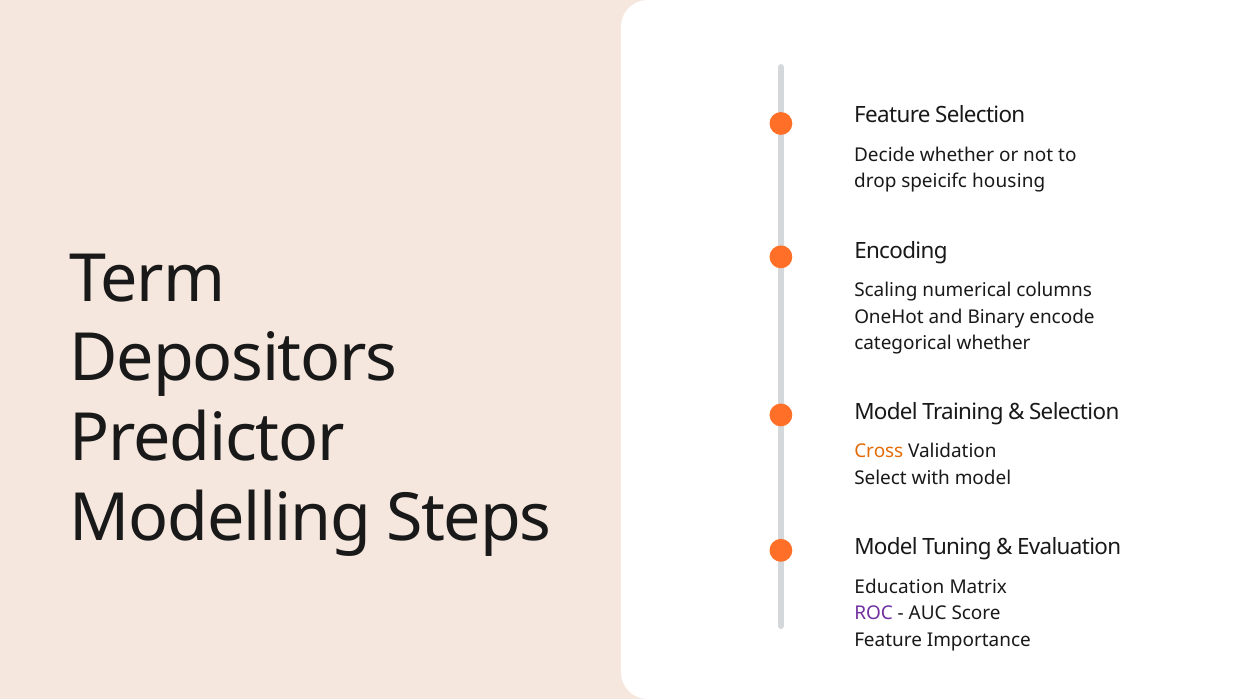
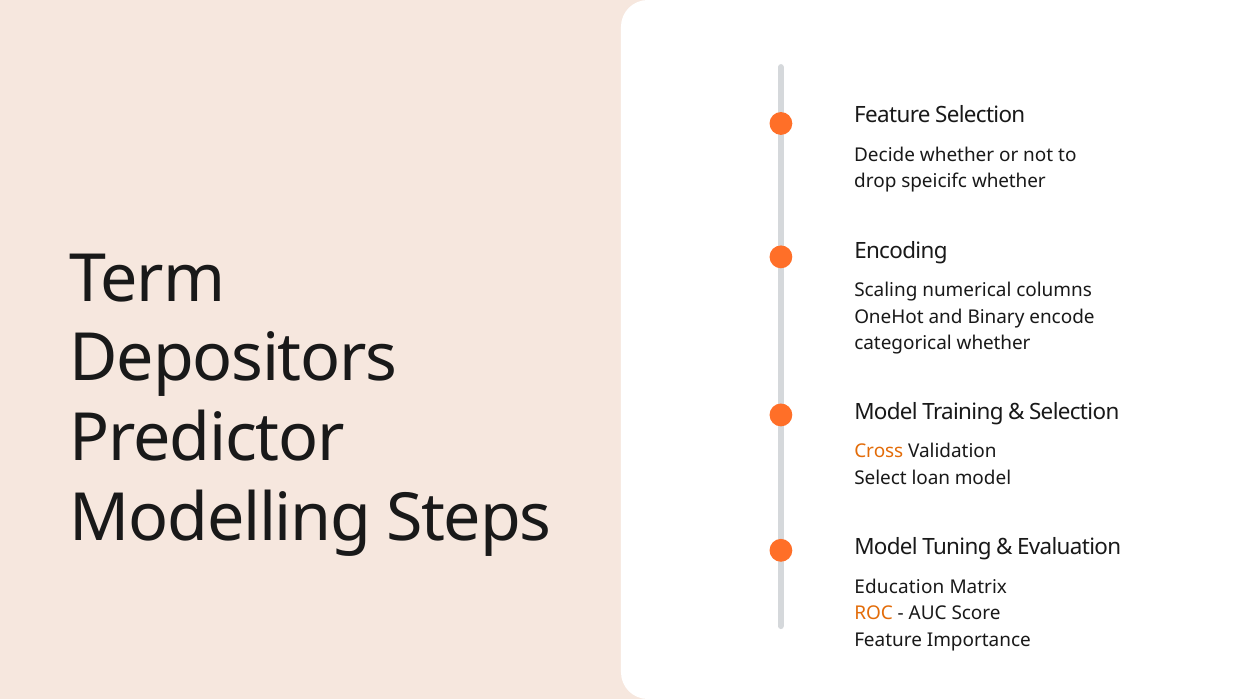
speicifc housing: housing -> whether (1009, 182)
with: with -> loan (931, 478)
ROC colour: purple -> orange (874, 613)
